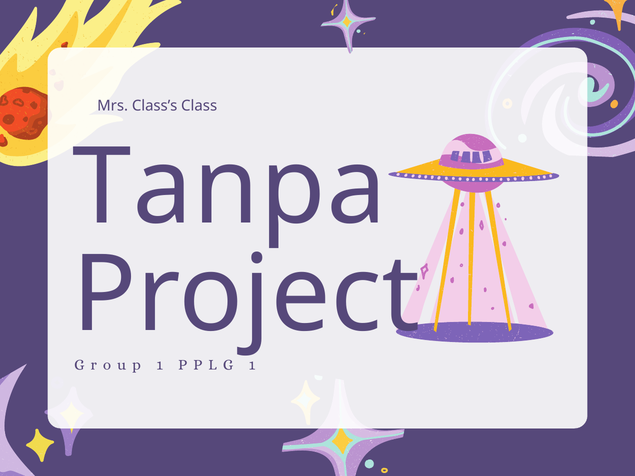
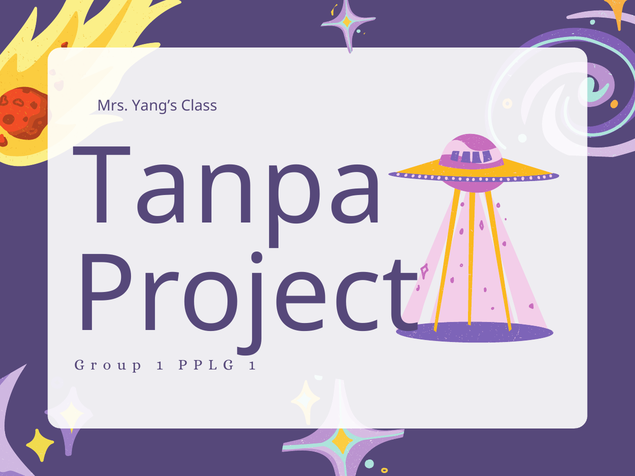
Class’s: Class’s -> Yang’s (155, 106)
